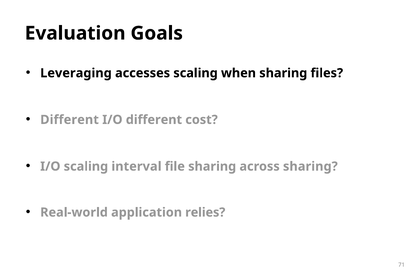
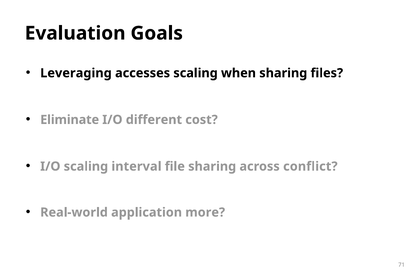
Different: Different -> Eliminate (70, 120)
across sharing: sharing -> conflict (310, 166)
relies: relies -> more (205, 212)
